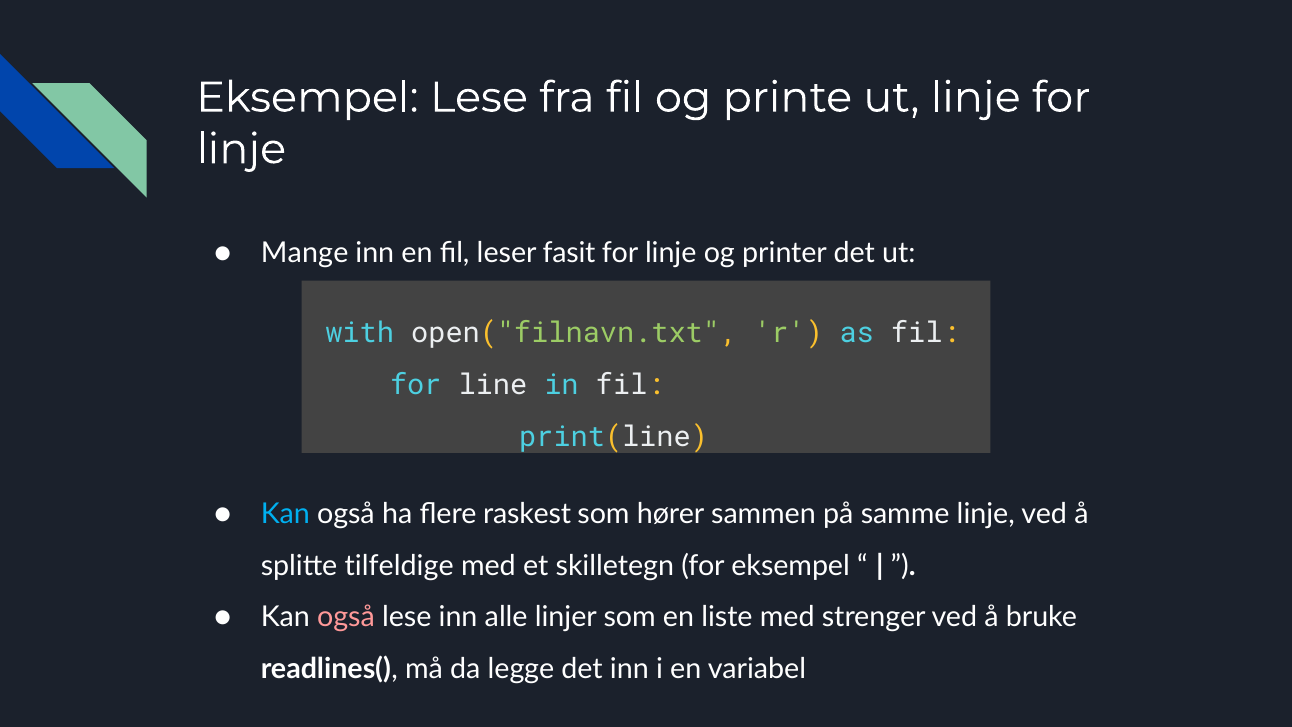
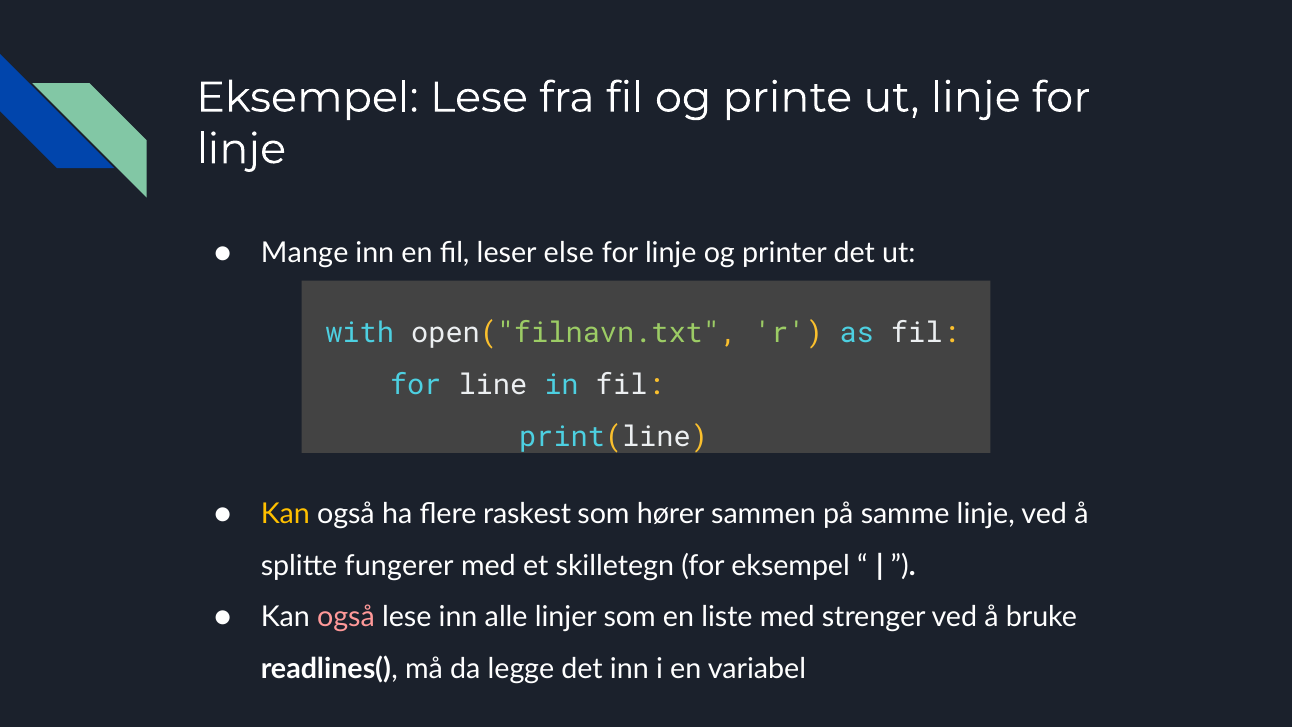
fasit: fasit -> else (569, 253)
Kan colour: light blue -> yellow (285, 514)
tilfeldige: tilfeldige -> fungerer (399, 566)
